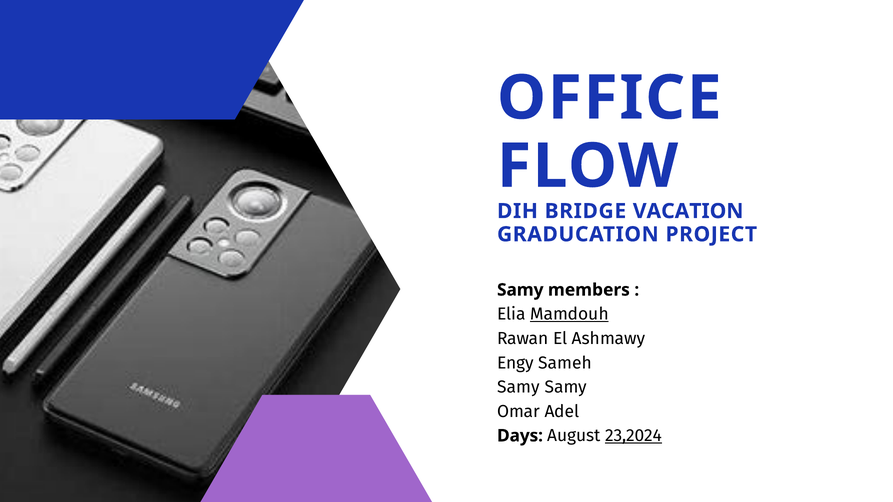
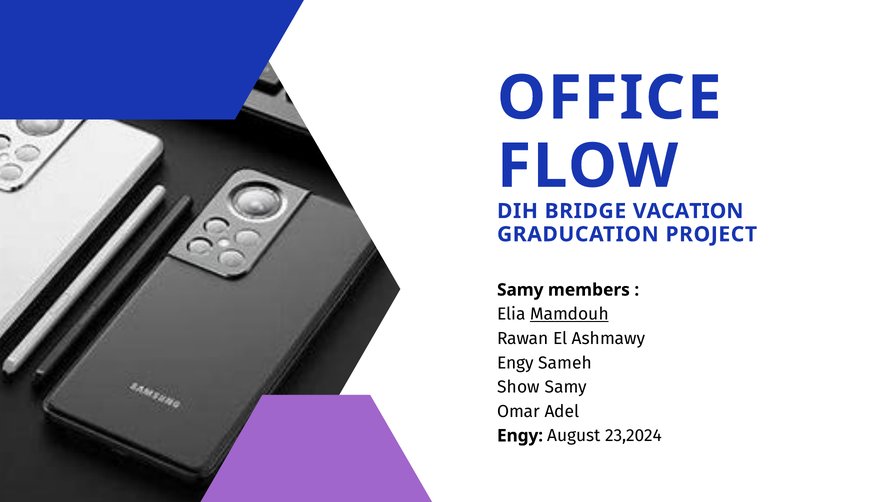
Samy: Samy -> Show (519, 387)
Days: Days -> Engy (520, 436)
23,2024 underline: present -> none (634, 436)
